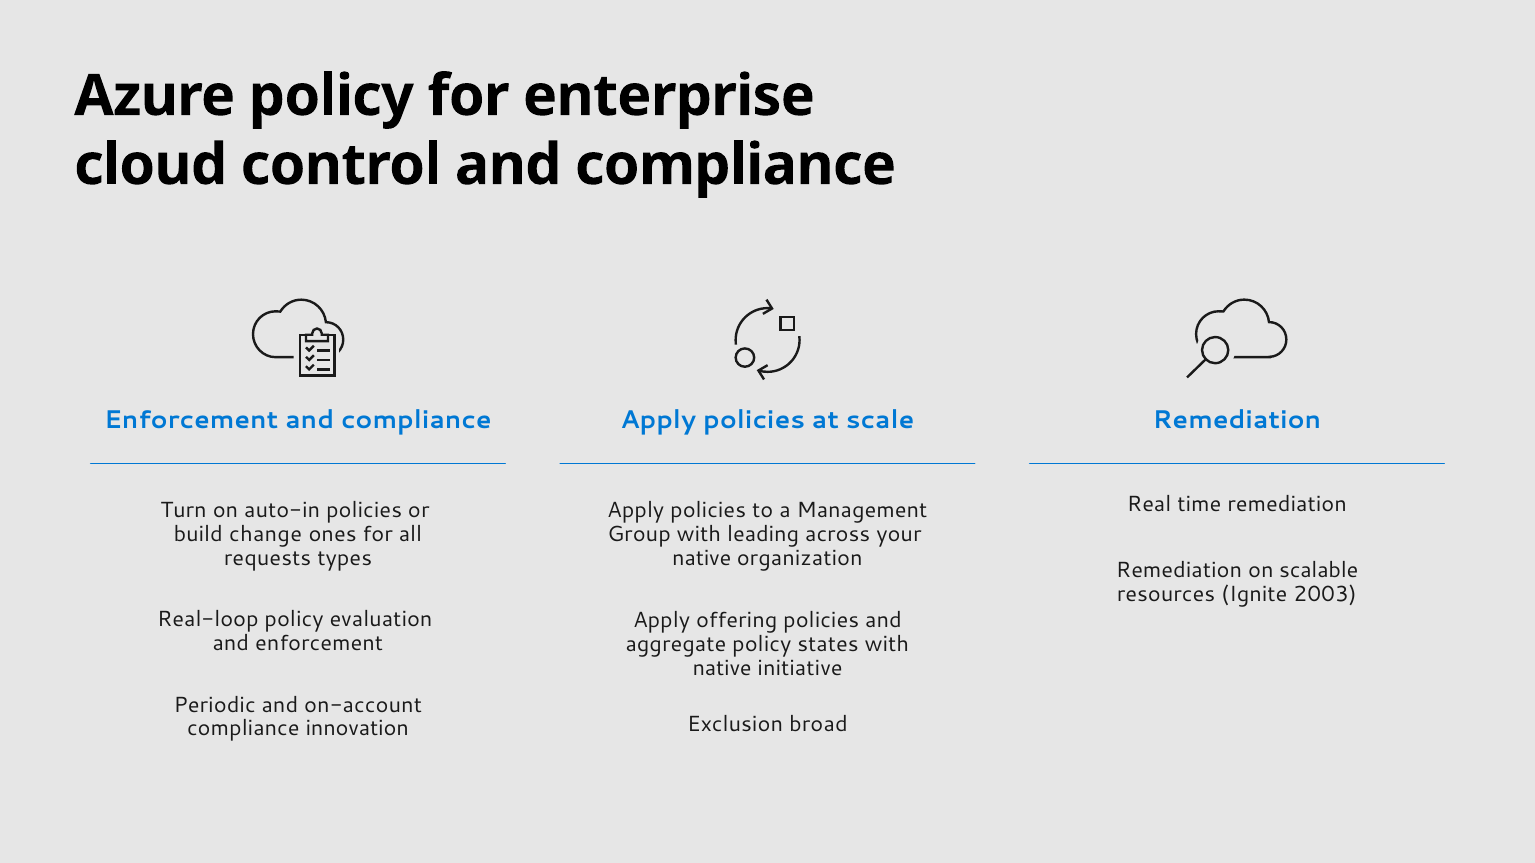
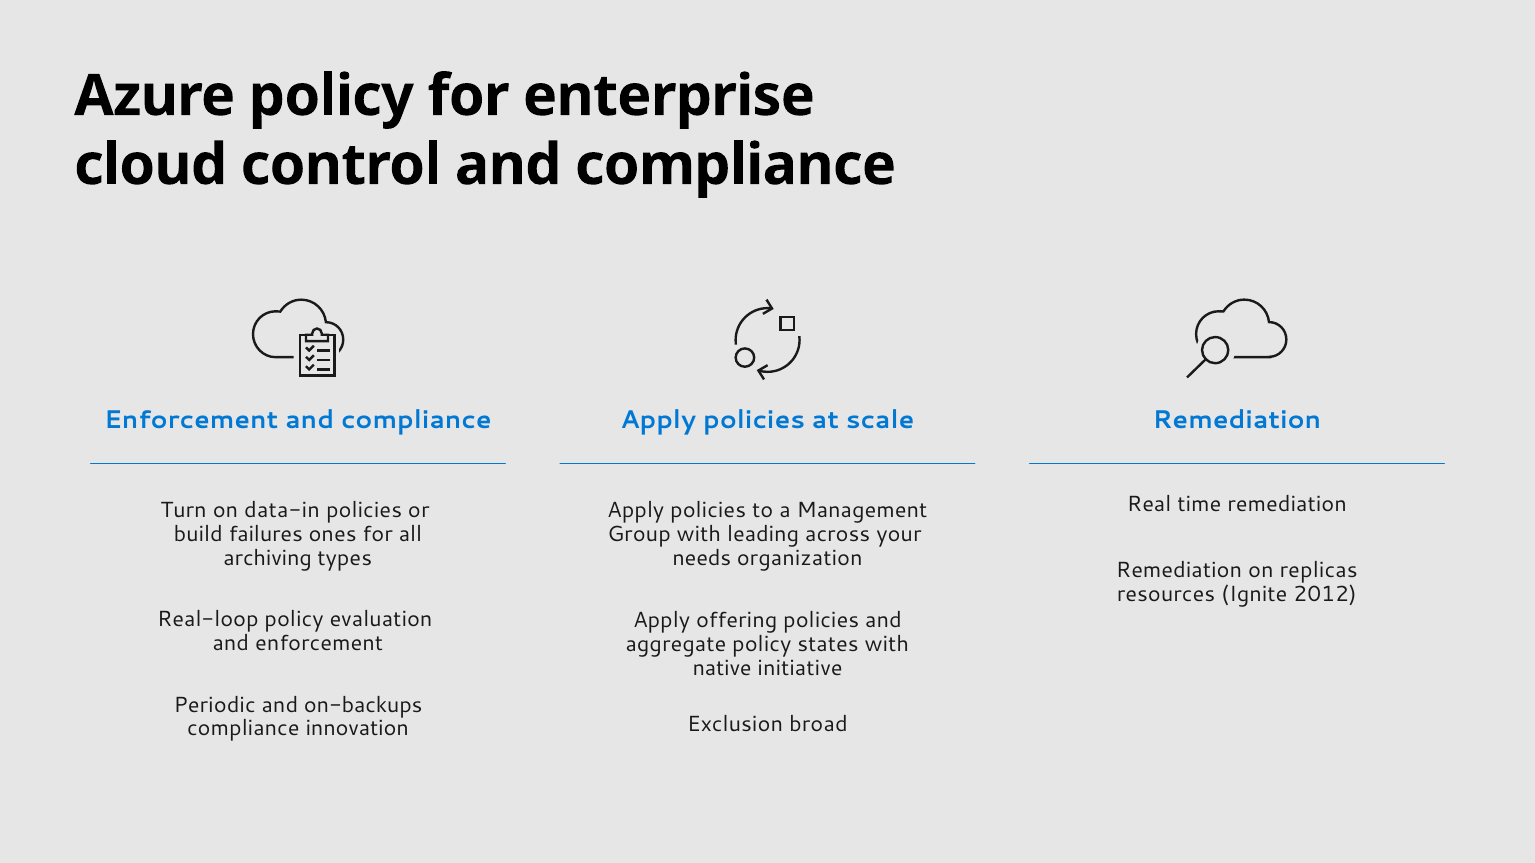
auto-in: auto-in -> data-in (282, 511)
change: change -> failures (266, 535)
requests: requests -> archiving (268, 558)
native: native -> needs (702, 558)
scalable: scalable -> replicas (1319, 571)
2003: 2003 -> 2012 (1325, 595)
on-account: on-account -> on-backups (363, 705)
